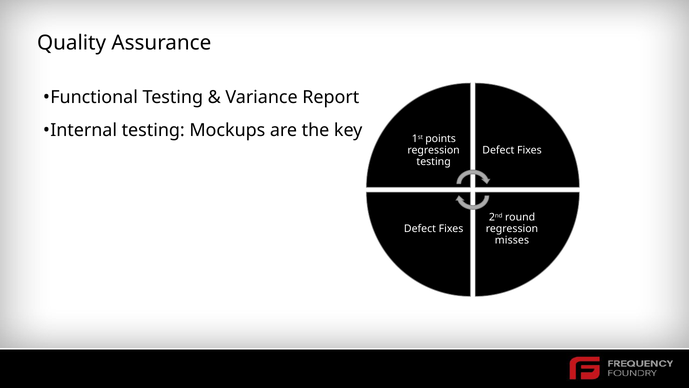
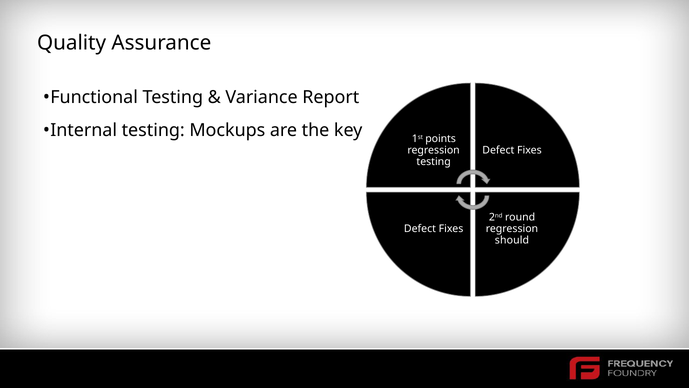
misses: misses -> should (512, 240)
